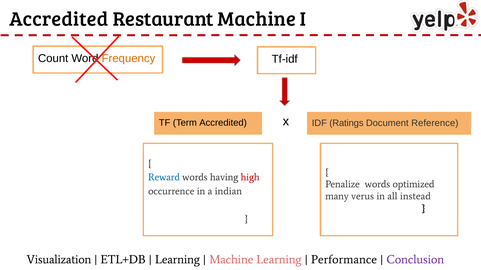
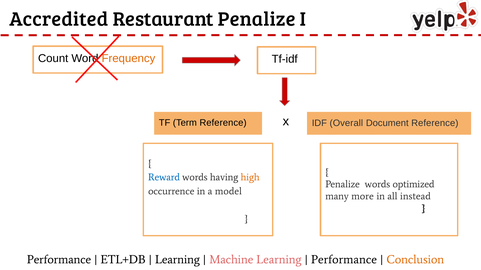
Restaurant Machine: Machine -> Penalize (257, 19)
Term Accredited: Accredited -> Reference (223, 123)
Ratings: Ratings -> Overall (346, 123)
high colour: red -> orange (250, 178)
indian: indian -> model (228, 192)
verus: verus -> more (363, 197)
Visualization: Visualization -> Performance (59, 260)
Conclusion colour: purple -> orange (415, 260)
